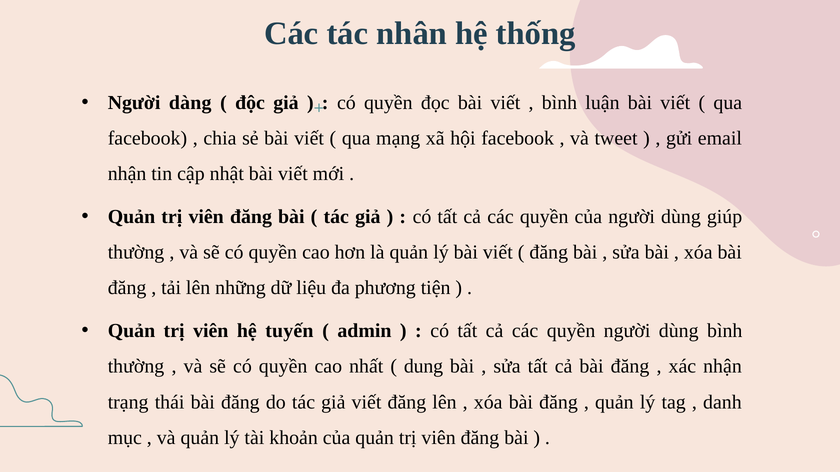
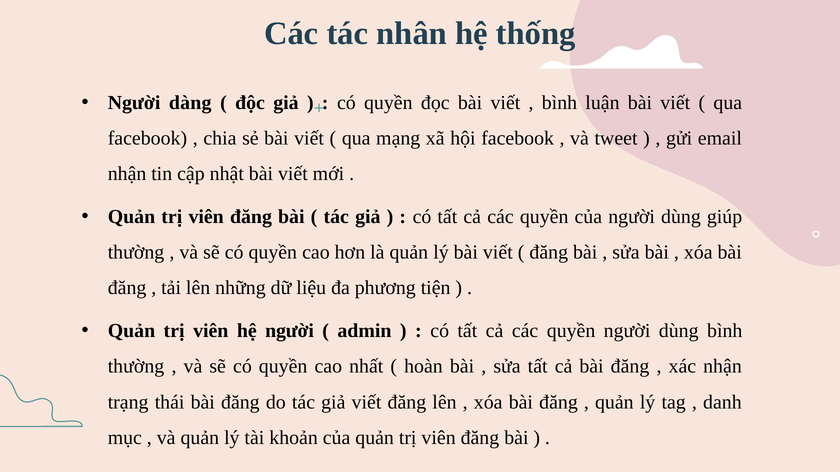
hệ tuyến: tuyến -> người (290, 331)
dung: dung -> hoàn (423, 367)
